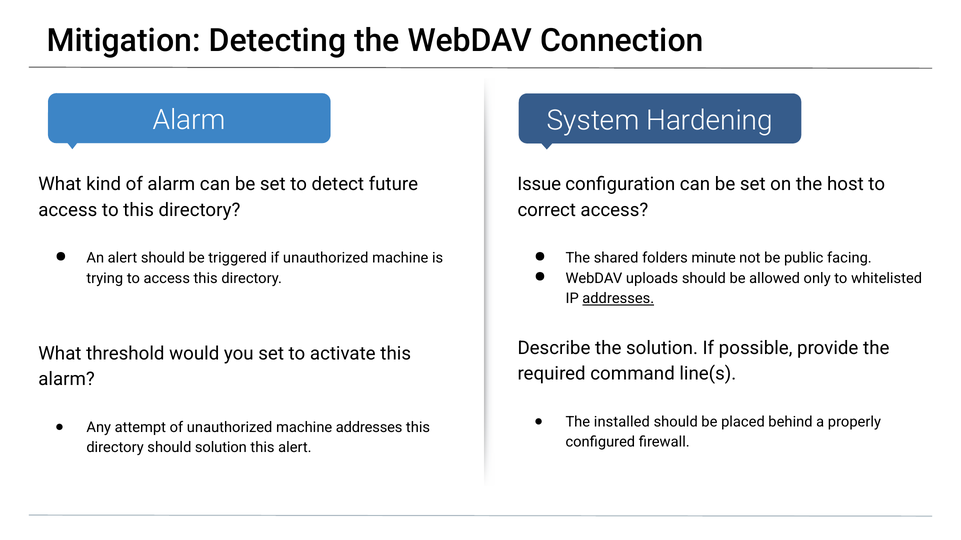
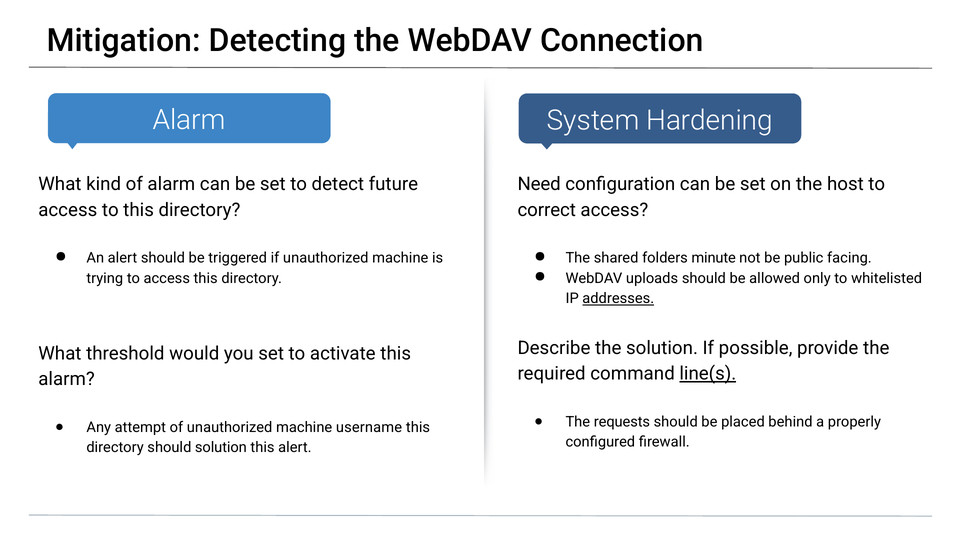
Issue: Issue -> Need (539, 185)
line(s underline: none -> present (708, 374)
installed: installed -> requests (622, 422)
machine addresses: addresses -> username (369, 428)
